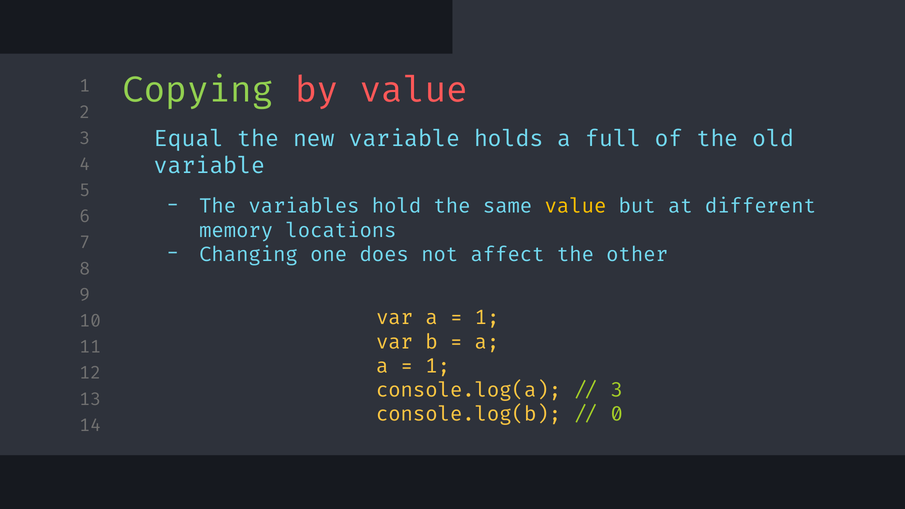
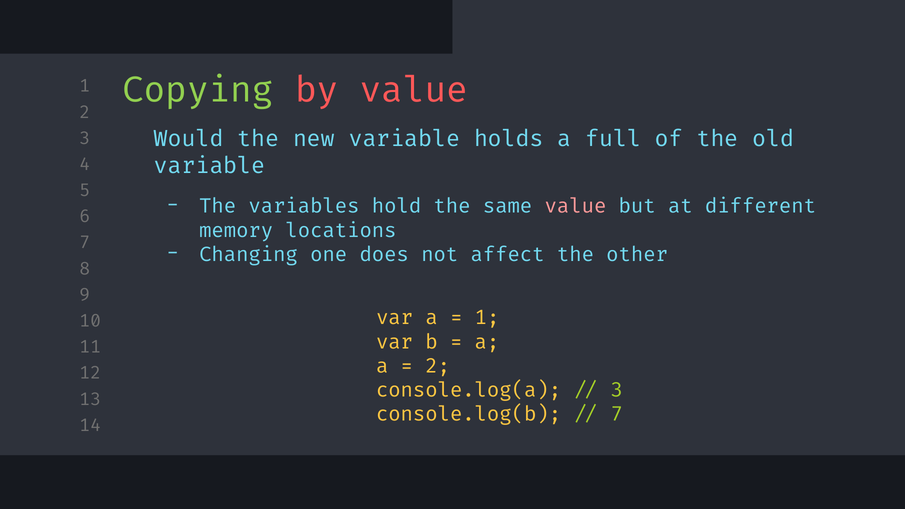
Equal: Equal -> Would (189, 139)
value colour: yellow -> pink (575, 206)
1: 1 -> 2 (438, 366)
0: 0 -> 7 (617, 414)
